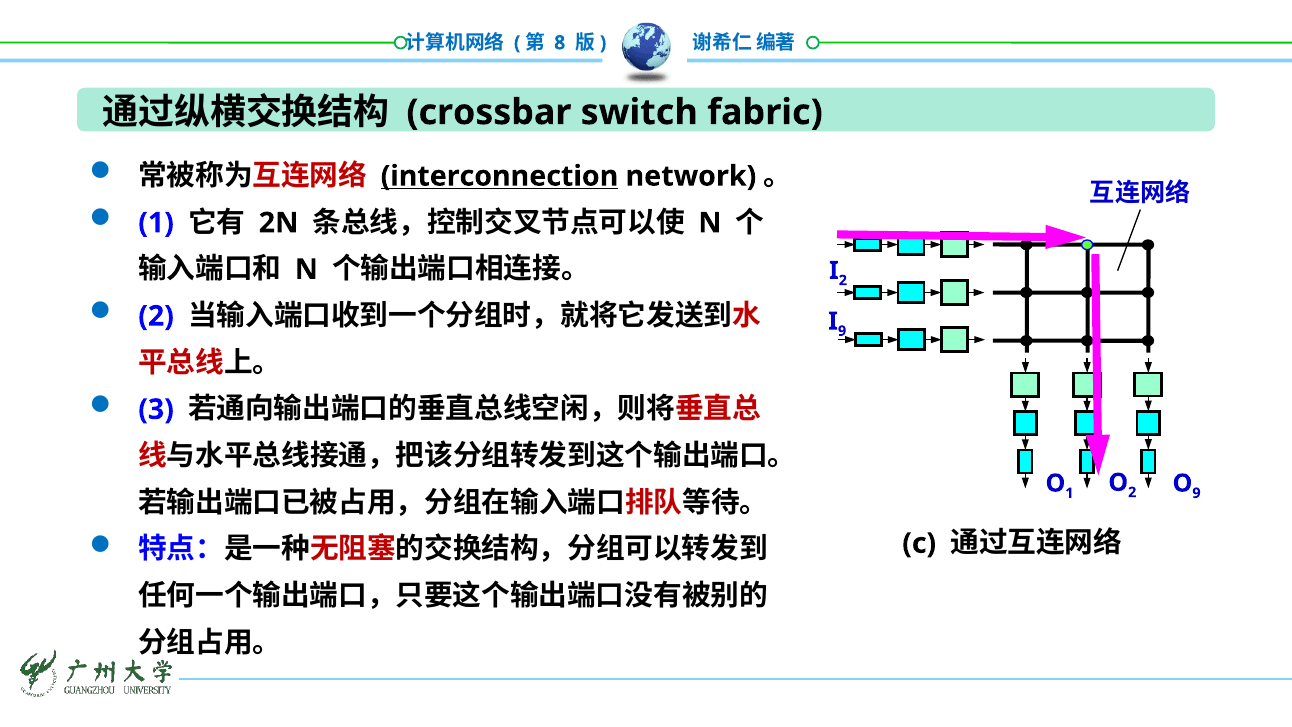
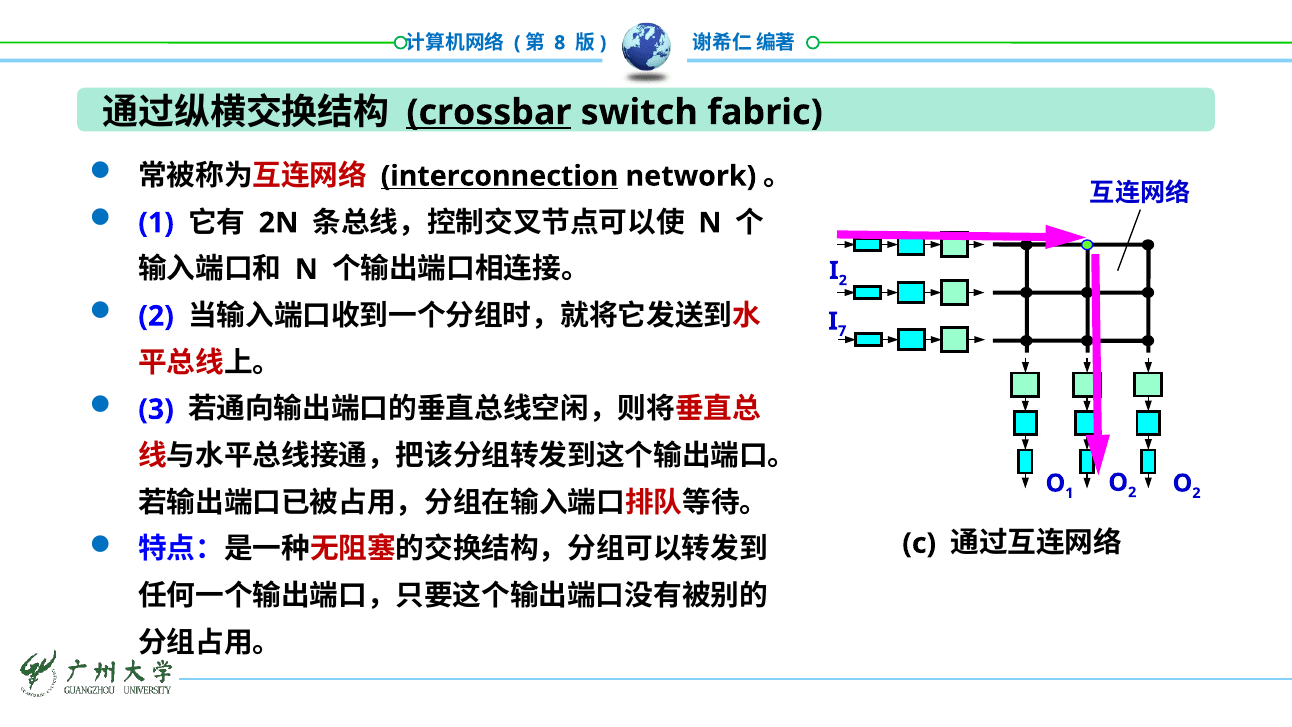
crossbar underline: none -> present (489, 112)
9: 9 -> 7 (842, 331)
9: 9 -> 2 (1196, 493)
